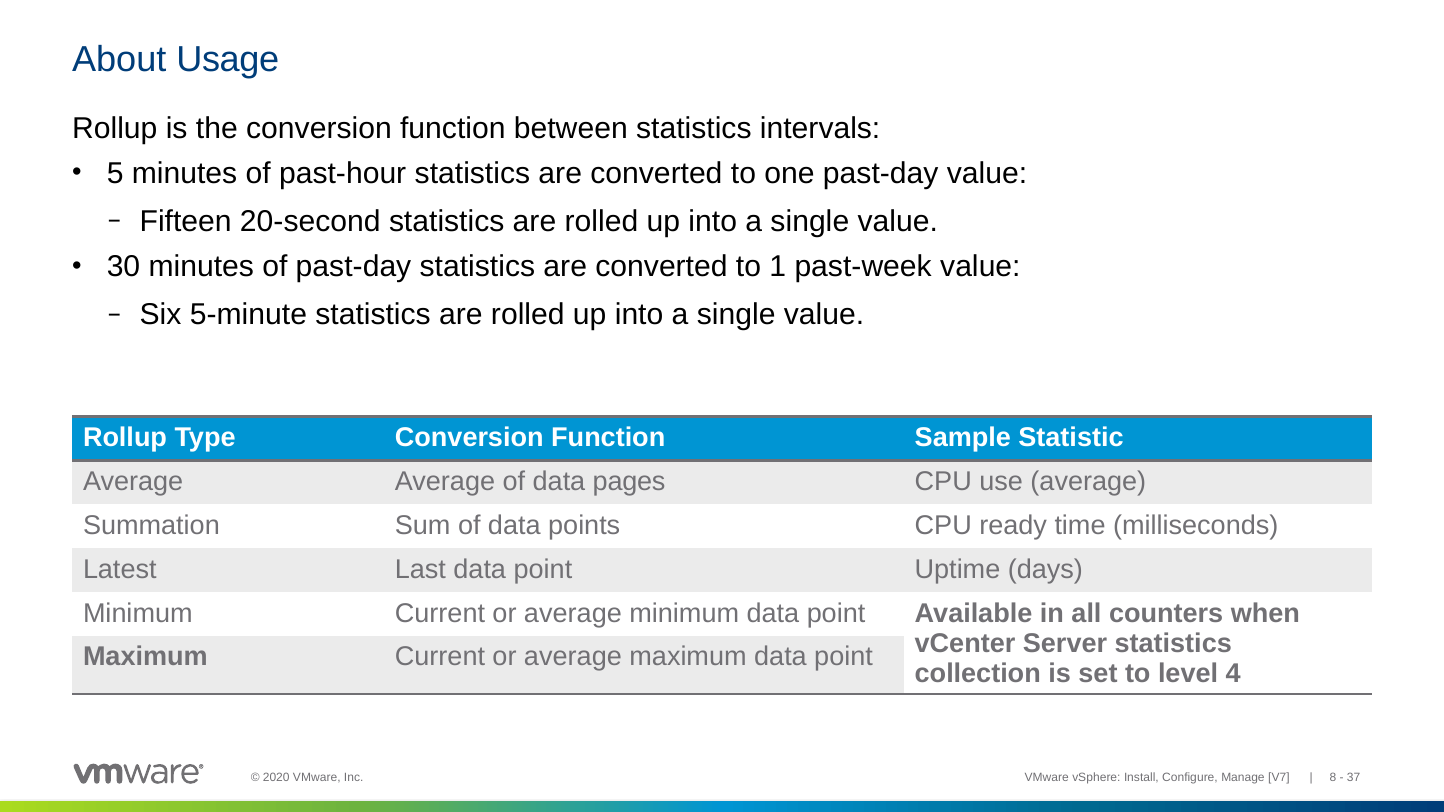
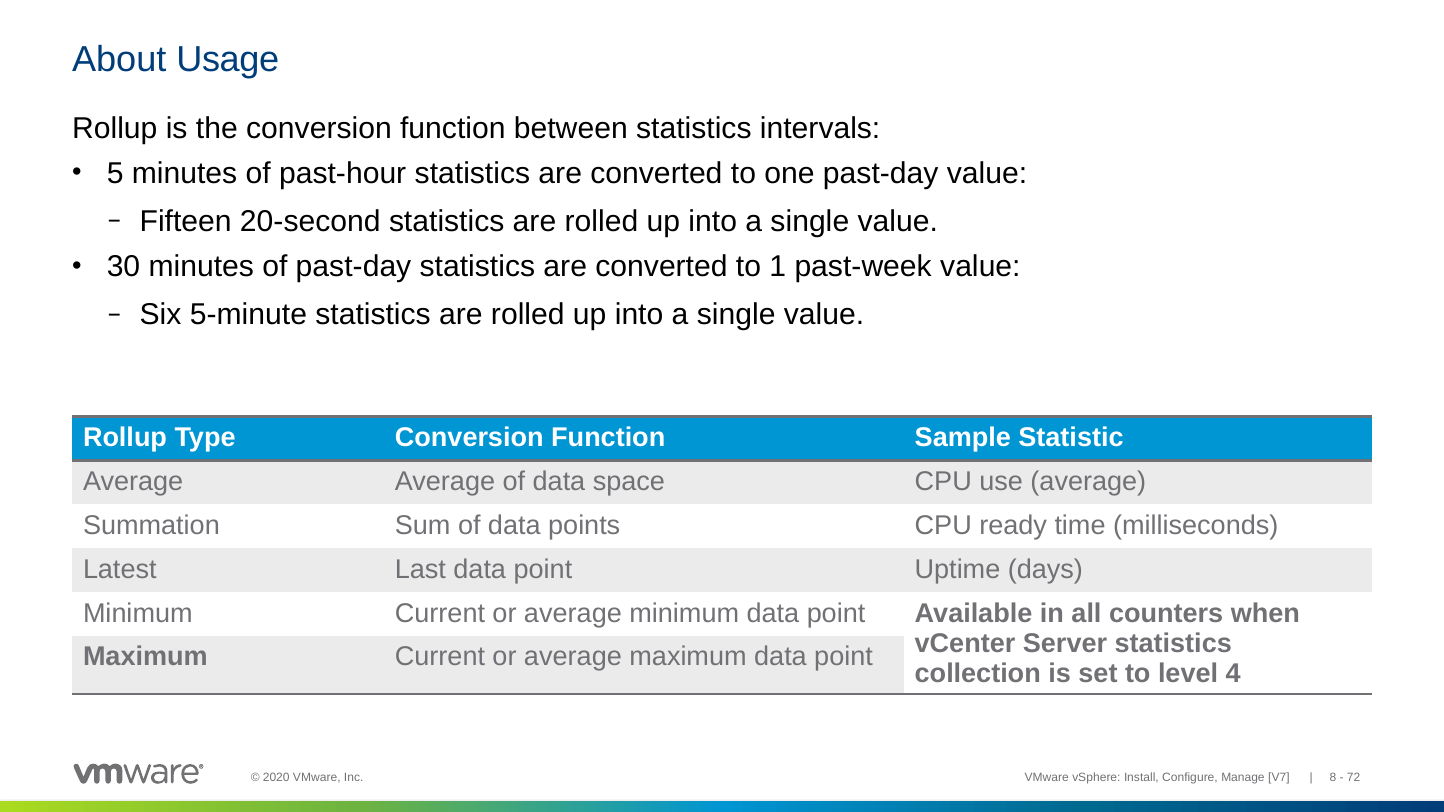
pages: pages -> space (629, 482)
37: 37 -> 72 (1354, 777)
